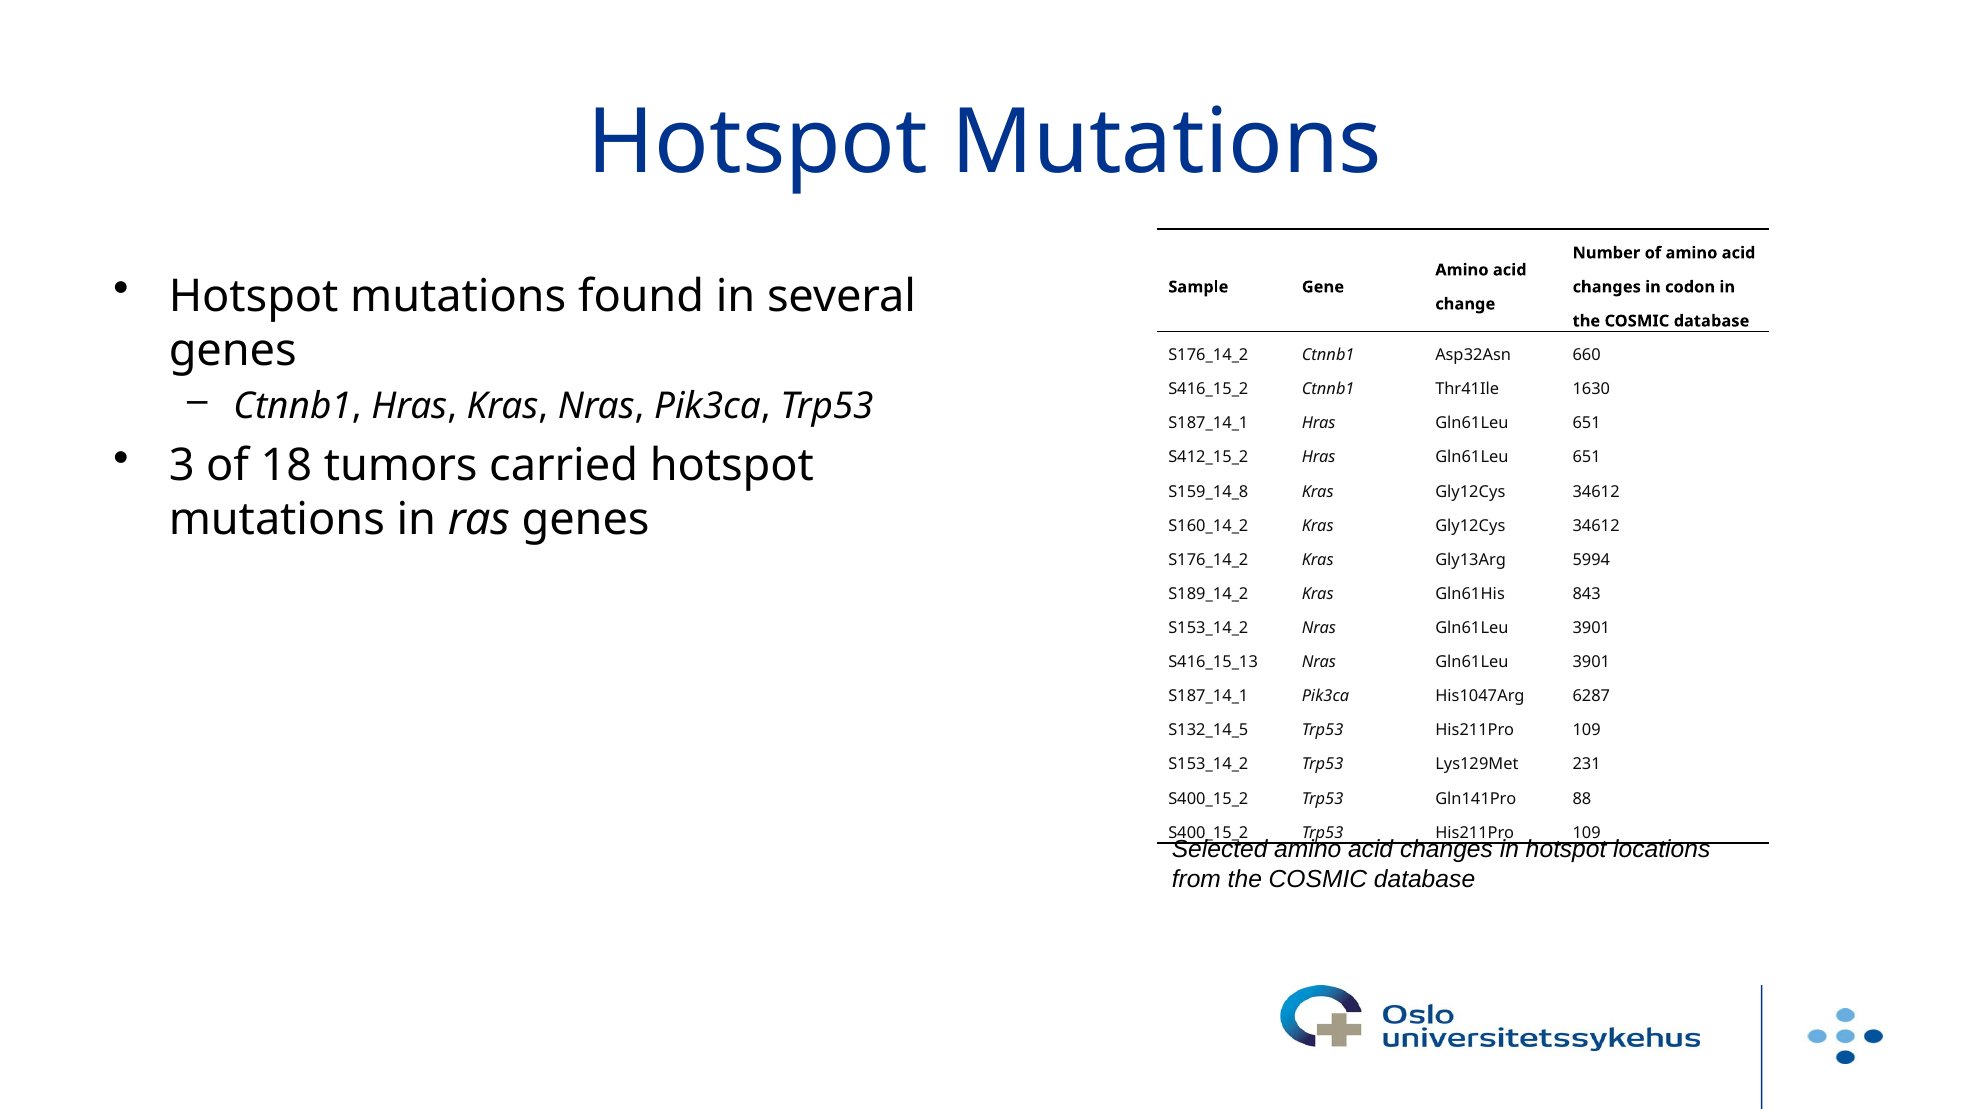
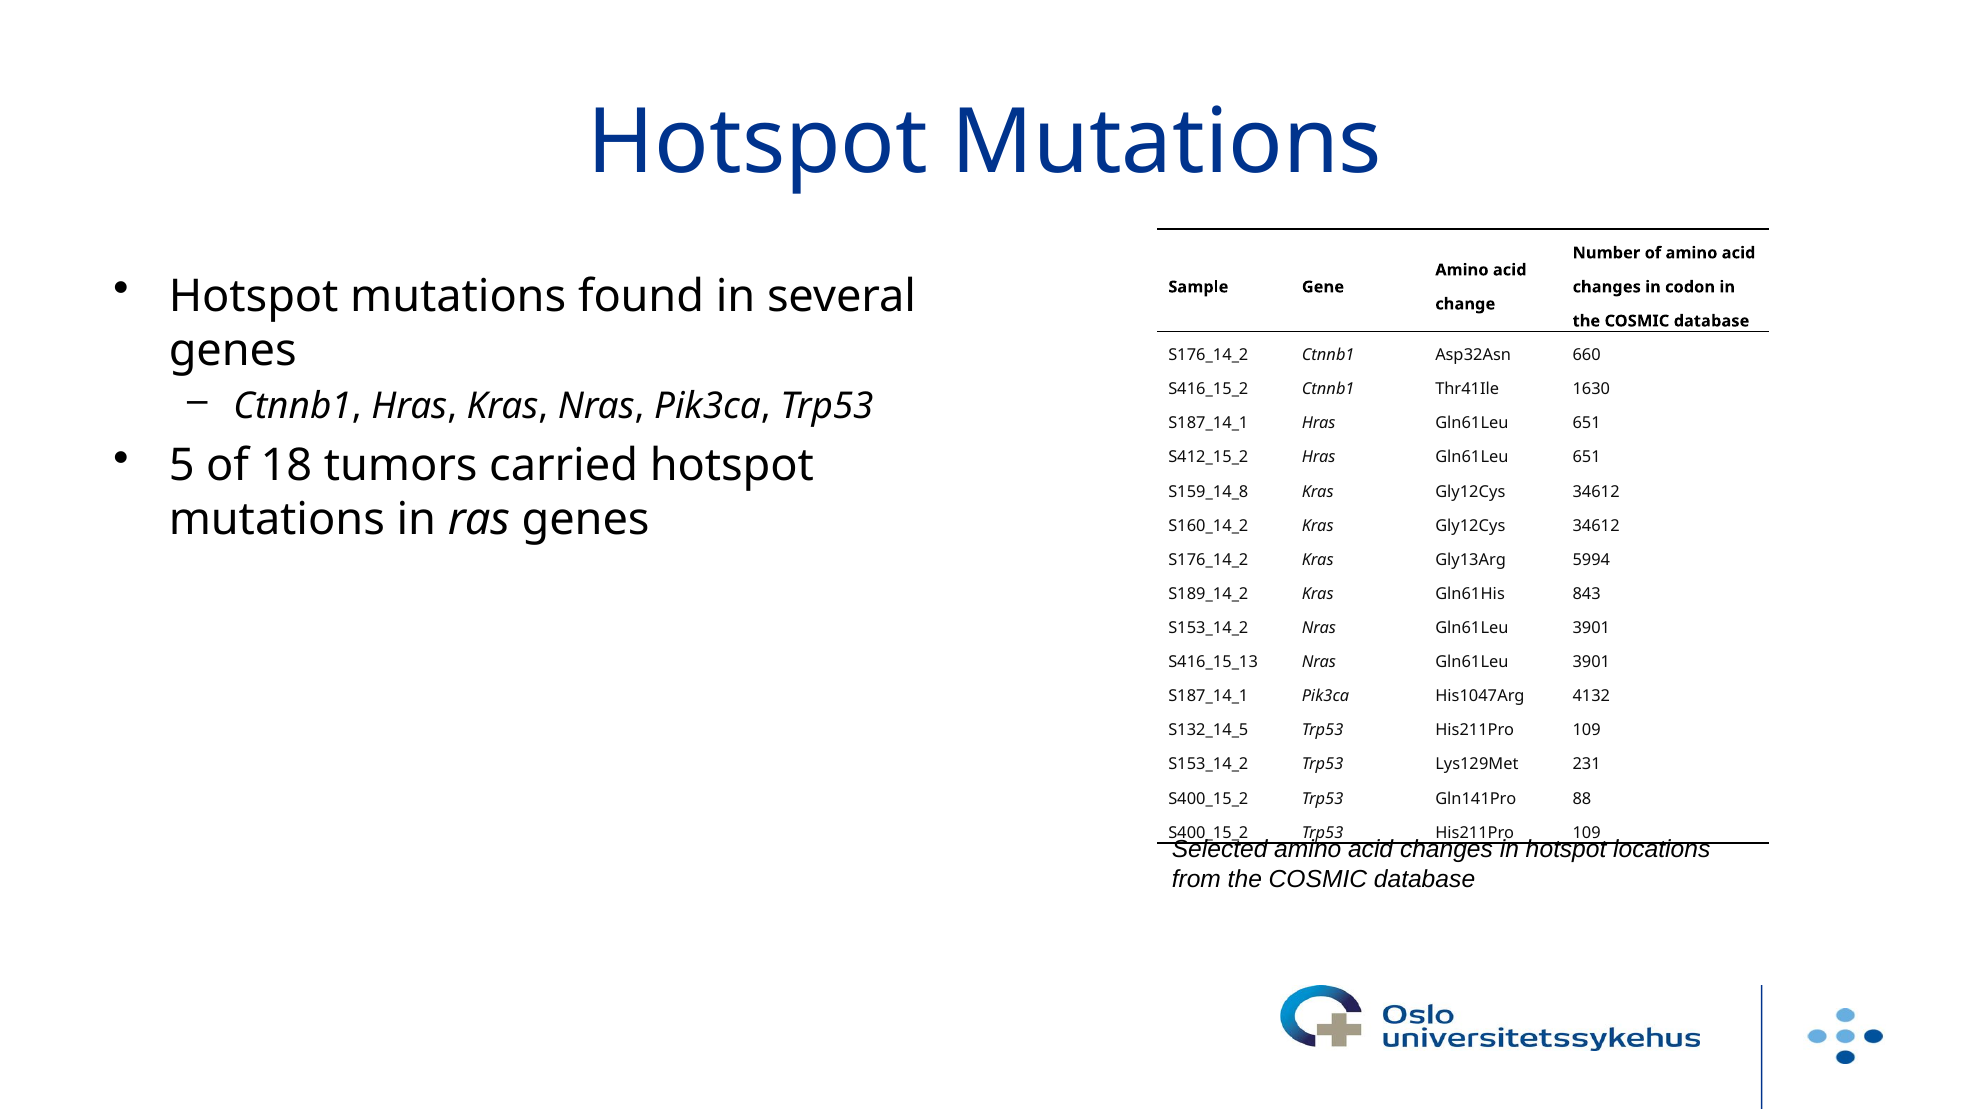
3: 3 -> 5 (182, 465)
6287: 6287 -> 4132 (1591, 696)
